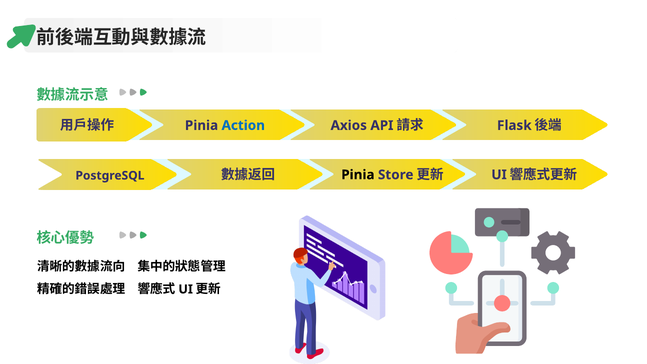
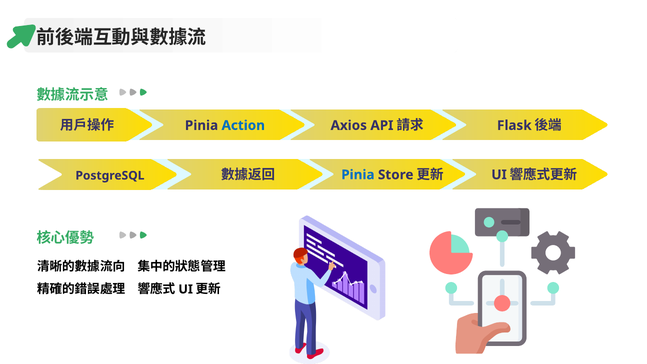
Pinia colour: black -> blue (358, 175)
